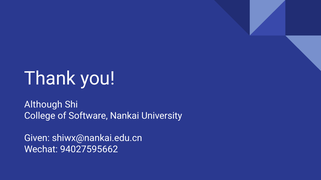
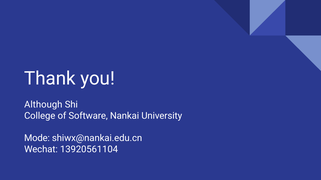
Given: Given -> Mode (37, 139)
94027595662: 94027595662 -> 13920561104 (89, 150)
